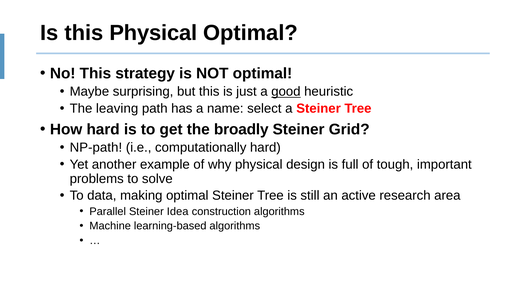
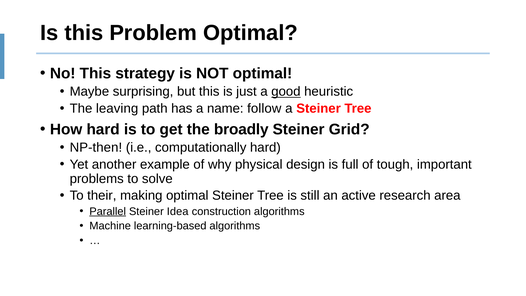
this Physical: Physical -> Problem (153, 33)
select: select -> follow (264, 109)
NP-path: NP-path -> NP-then (96, 148)
data: data -> their (102, 196)
Parallel underline: none -> present (108, 211)
